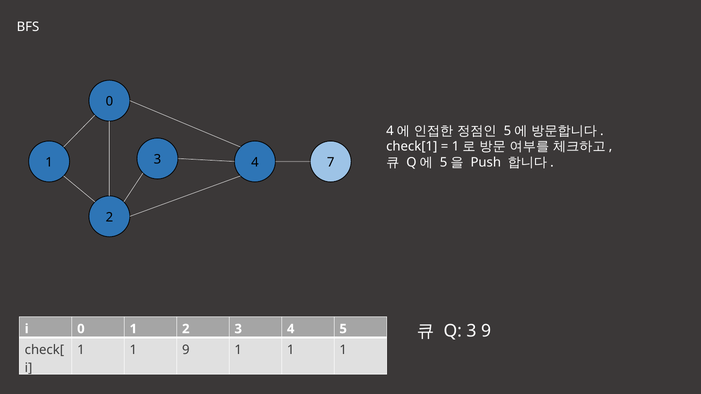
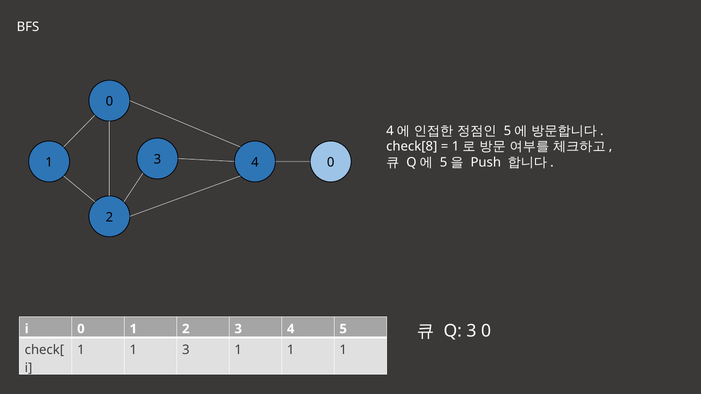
check[1: check[1 -> check[8 (412, 147)
4 7: 7 -> 0 (331, 162)
3 9: 9 -> 0 (486, 331)
1 9: 9 -> 3 (186, 350)
